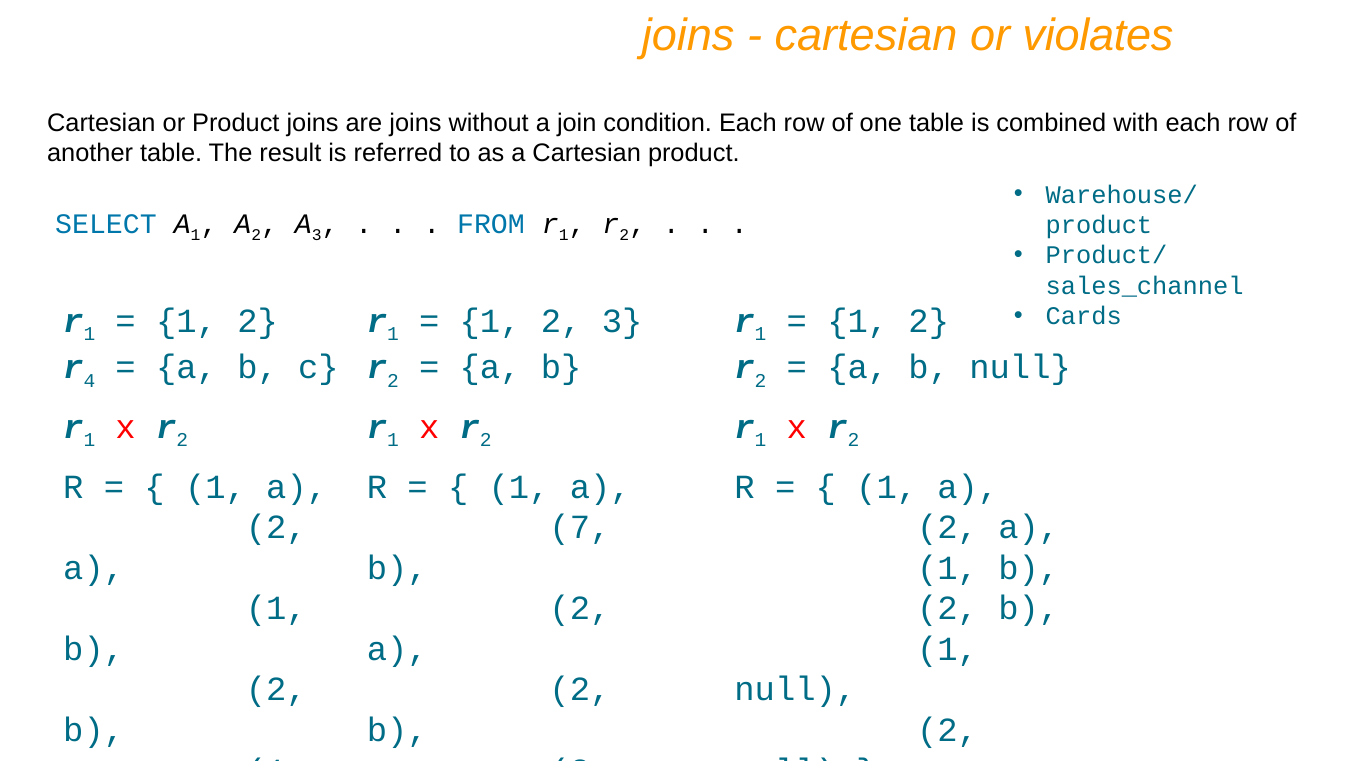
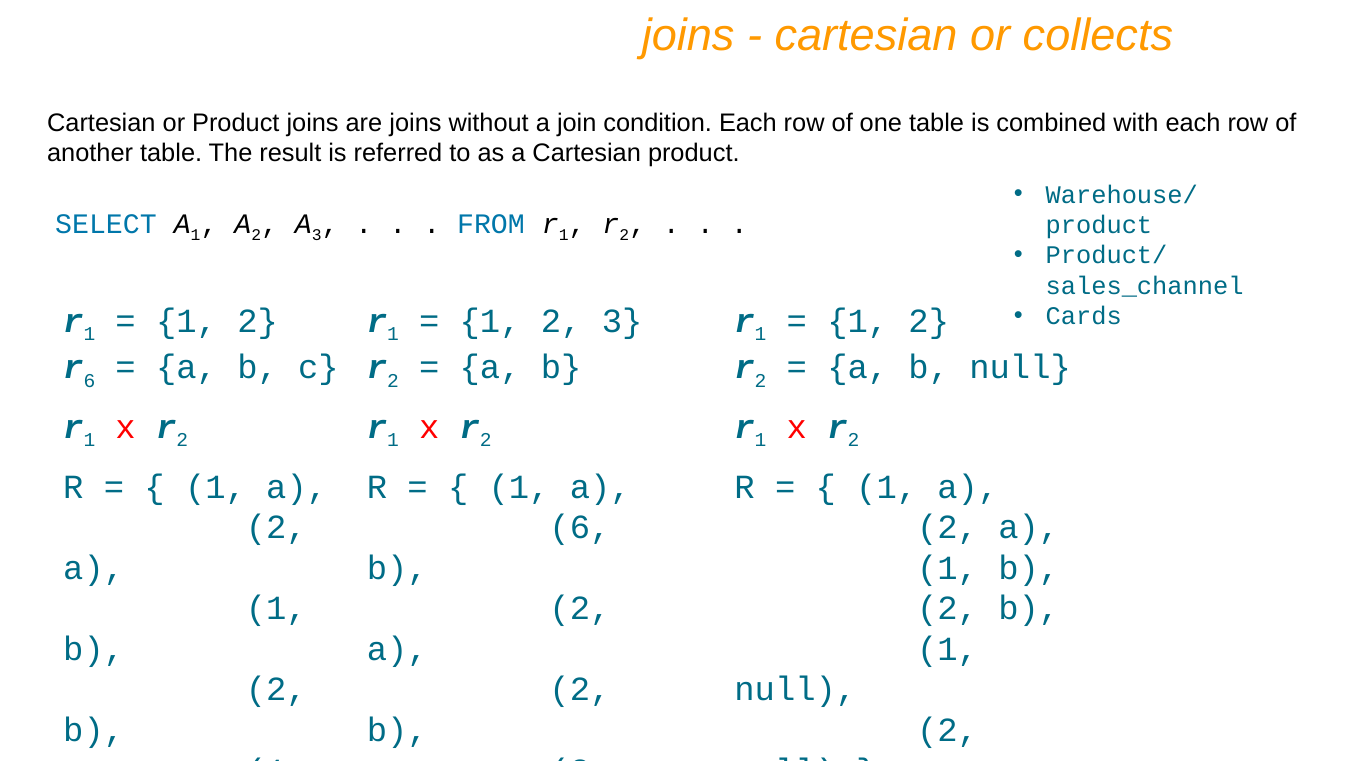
violates: violates -> collects (1098, 35)
r 4: 4 -> 6 (89, 381)
7: 7 -> 6 (580, 527)
